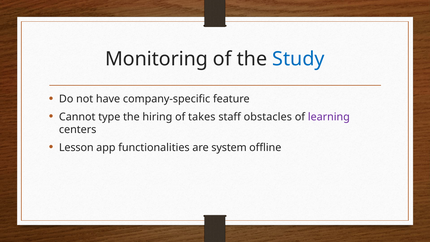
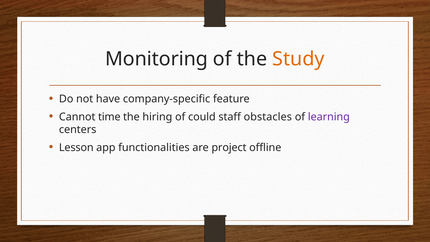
Study colour: blue -> orange (298, 59)
type: type -> time (109, 117)
takes: takes -> could (202, 117)
system: system -> project (229, 147)
